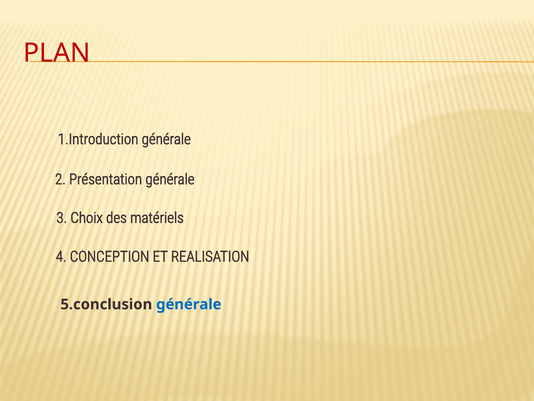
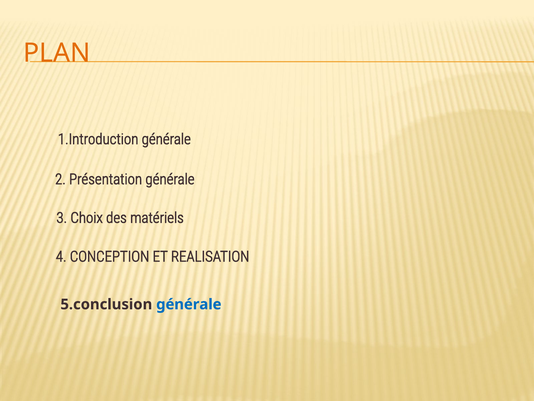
PLAN colour: red -> orange (57, 53)
